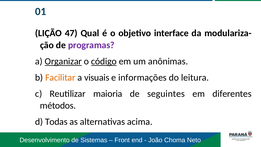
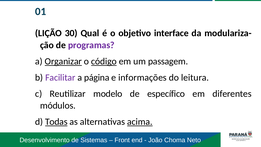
47: 47 -> 30 (71, 33)
anônimas: anônimas -> passagem (168, 61)
Facilitar colour: orange -> purple (60, 77)
visuais: visuais -> página (97, 77)
maioria: maioria -> modelo (108, 94)
seguintes: seguintes -> específico (166, 94)
métodos: métodos -> módulos (58, 105)
Todas underline: none -> present (56, 122)
acima underline: none -> present (140, 122)
